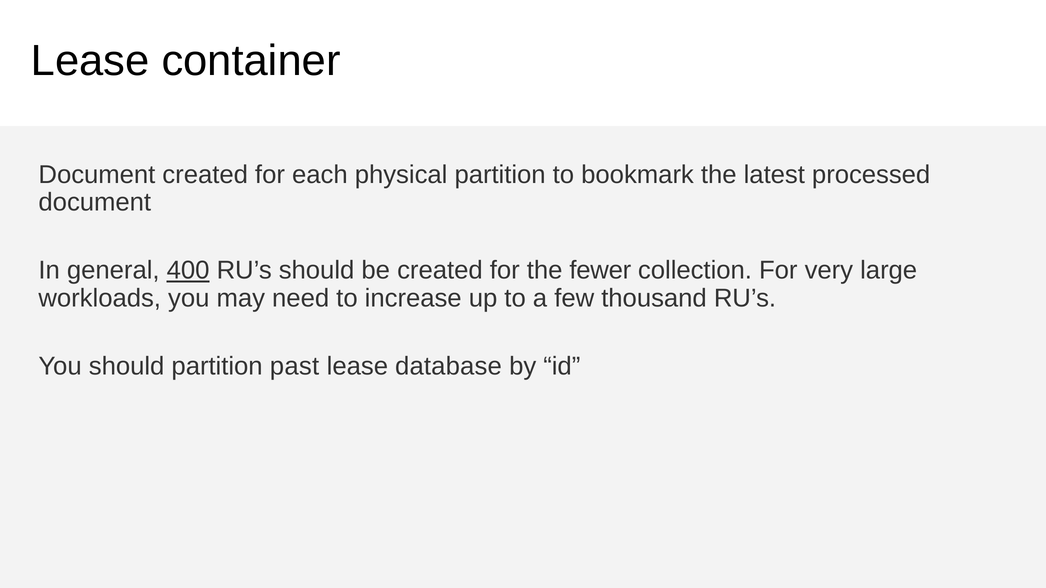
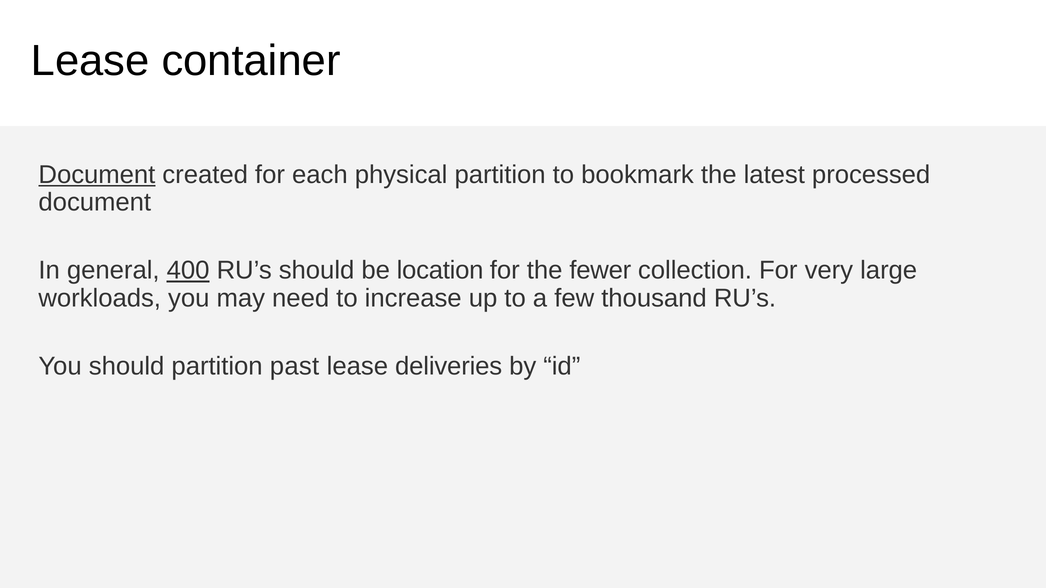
Document underline: none -> present (97, 175)
be created: created -> location (440, 271)
database: database -> deliveries (449, 367)
